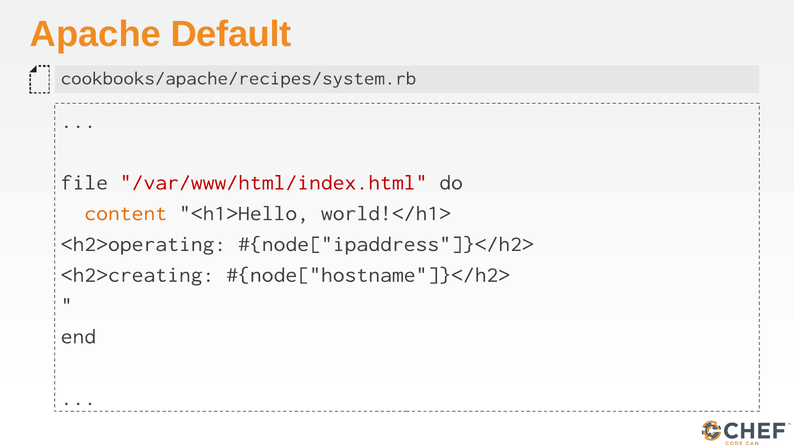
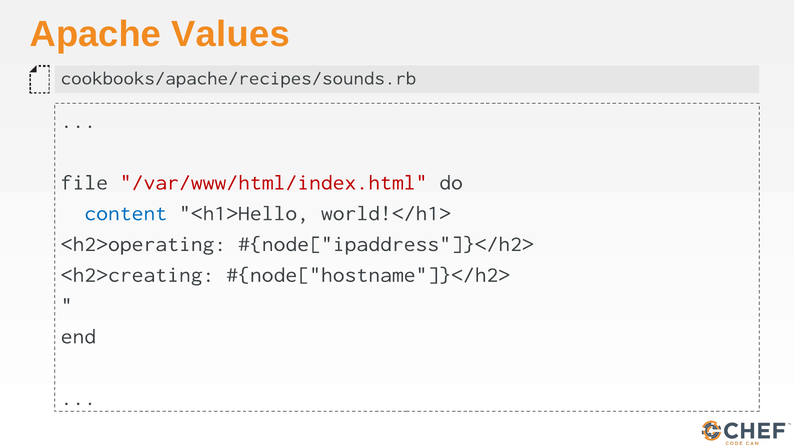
Default: Default -> Values (231, 34)
cookbooks/apache/recipes/system.rb: cookbooks/apache/recipes/system.rb -> cookbooks/apache/recipes/sounds.rb (238, 78)
content colour: orange -> blue (126, 213)
